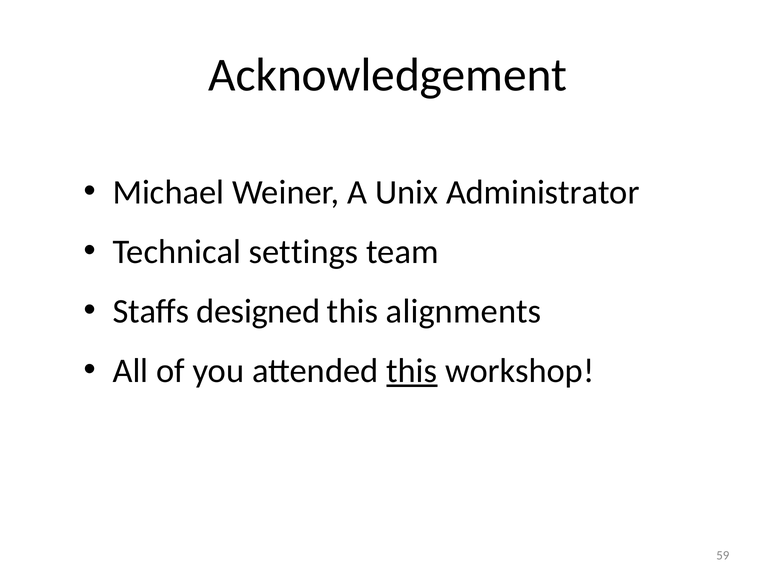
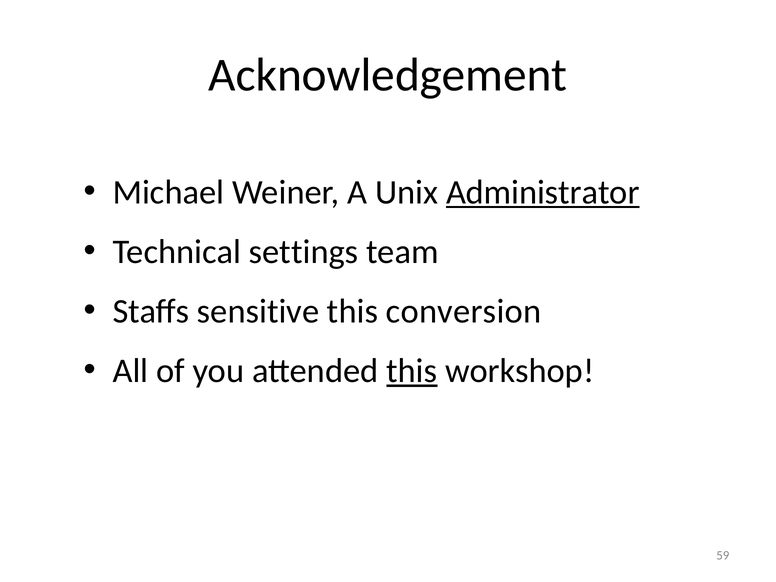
Administrator underline: none -> present (543, 192)
designed: designed -> sensitive (258, 311)
alignments: alignments -> conversion (464, 311)
